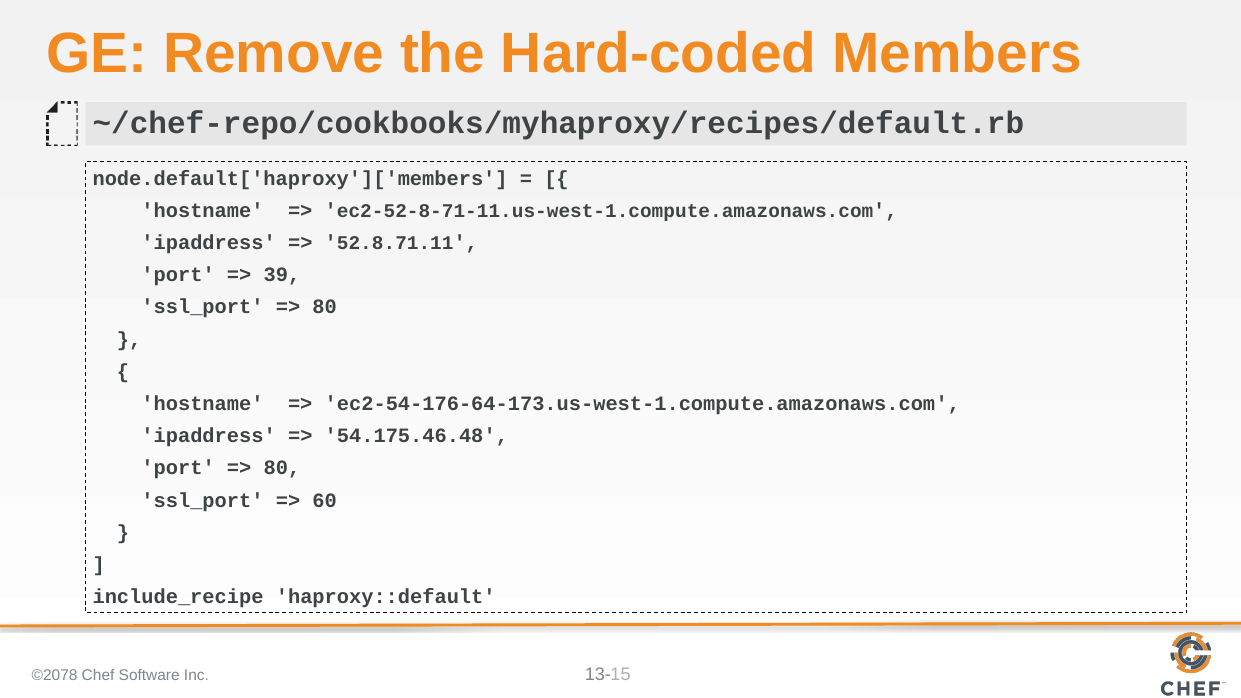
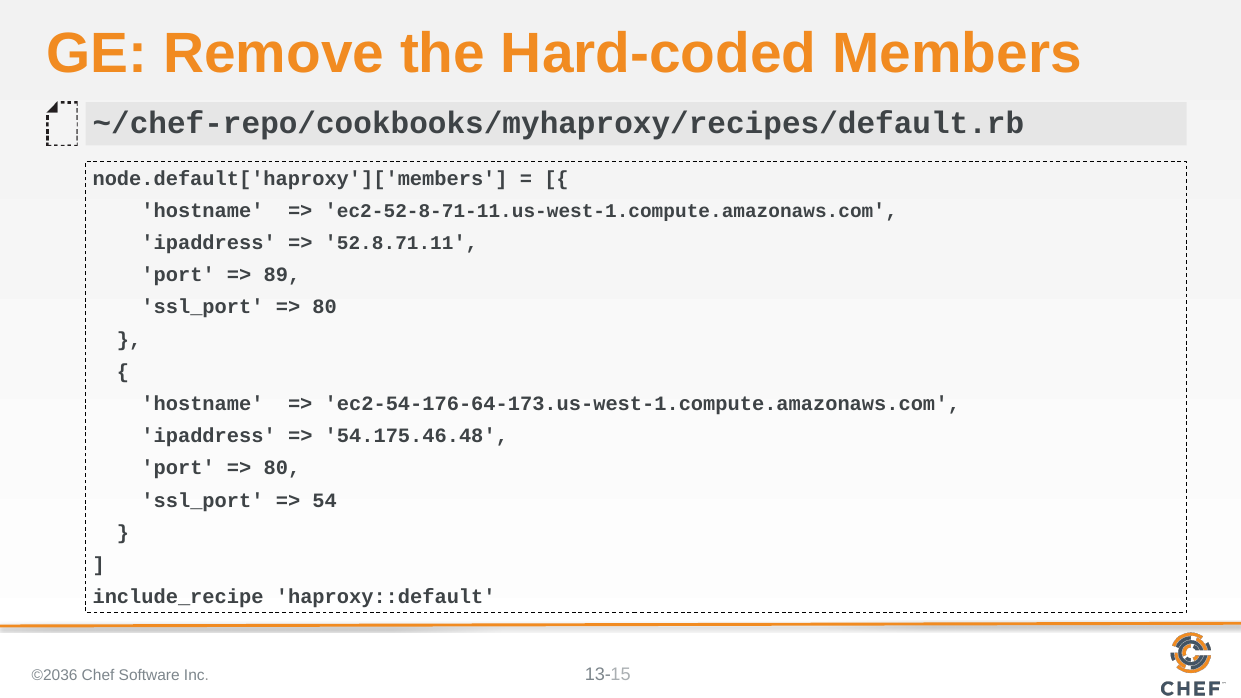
39: 39 -> 89 (282, 275)
60: 60 -> 54 (325, 500)
©2078: ©2078 -> ©2036 (55, 675)
